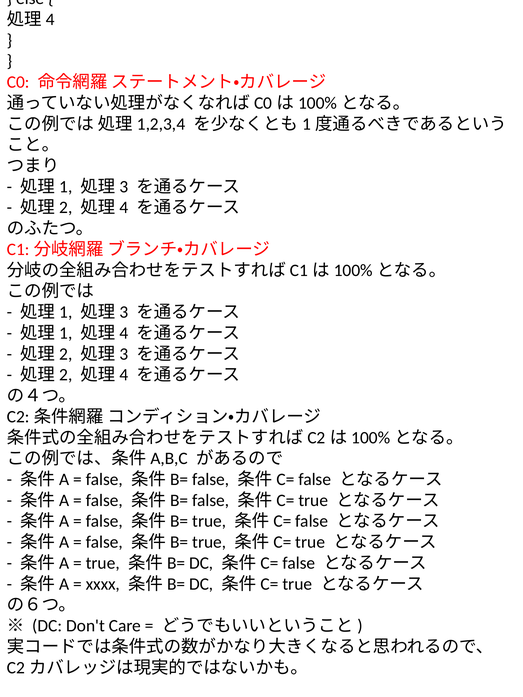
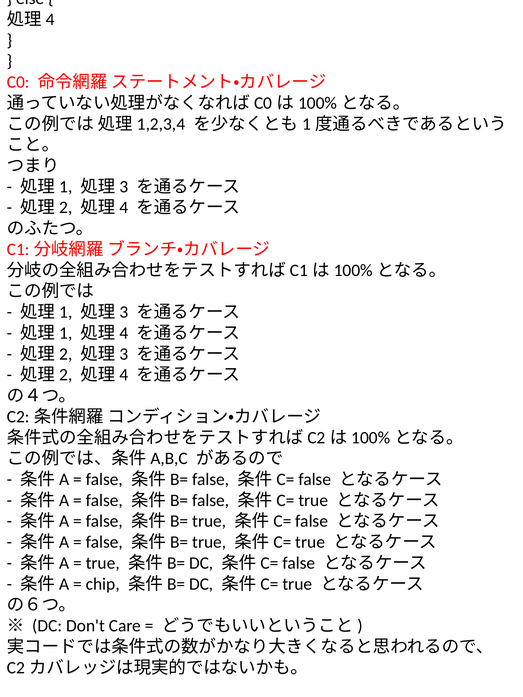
xxxx: xxxx -> chip (103, 584)
